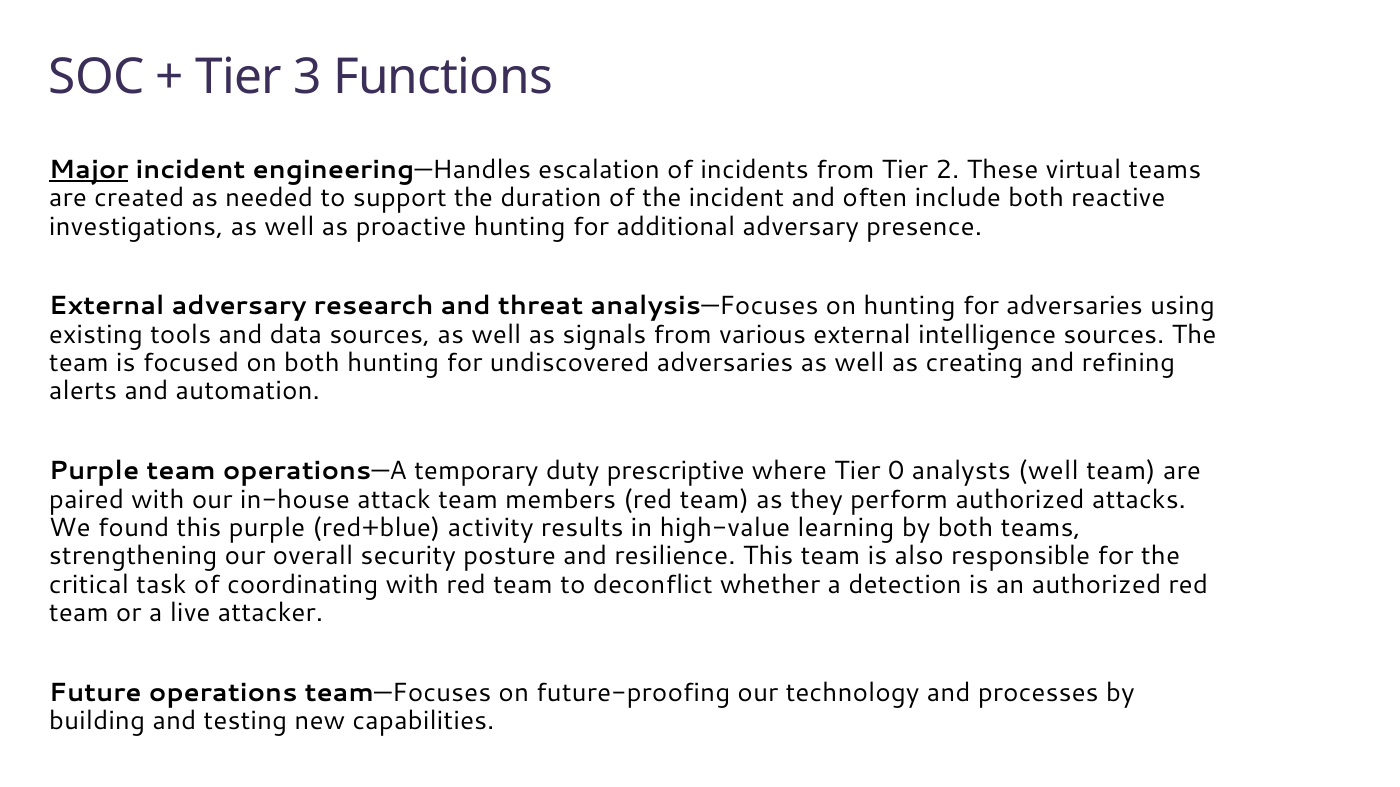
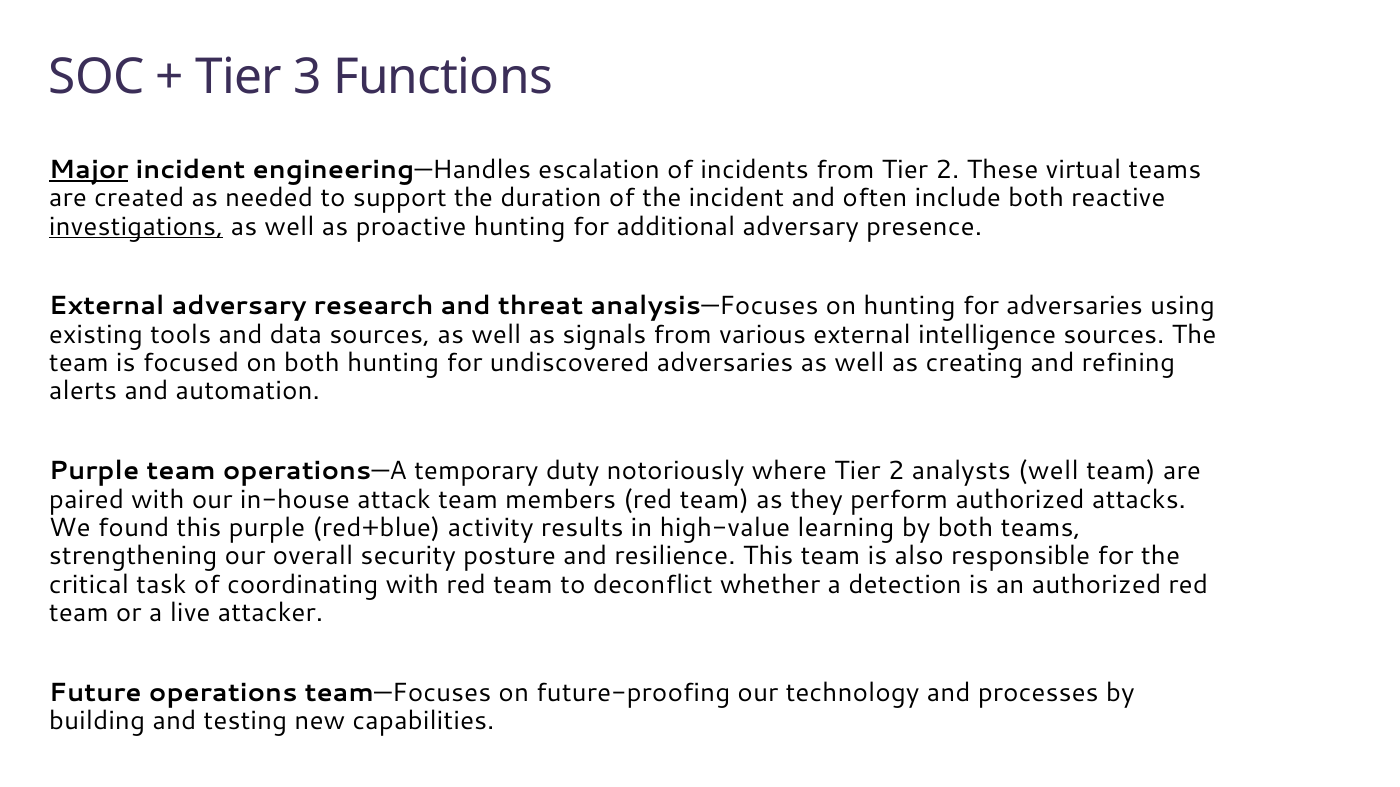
investigations underline: none -> present (136, 227)
prescriptive: prescriptive -> notoriously (676, 472)
where Tier 0: 0 -> 2 (896, 472)
